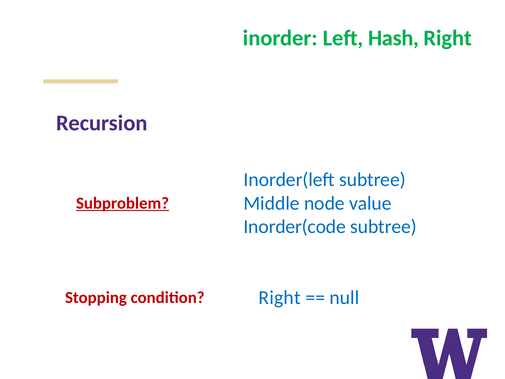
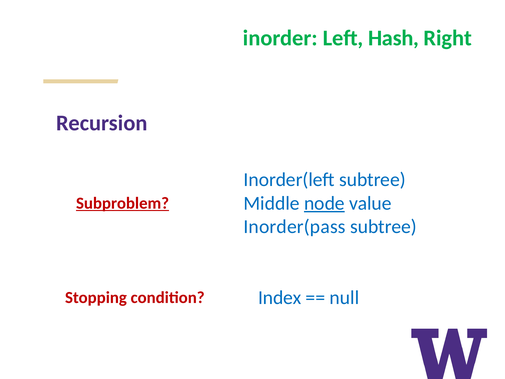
node underline: none -> present (324, 203)
Inorder(code: Inorder(code -> Inorder(pass (295, 227)
Right: Right -> Index (280, 297)
